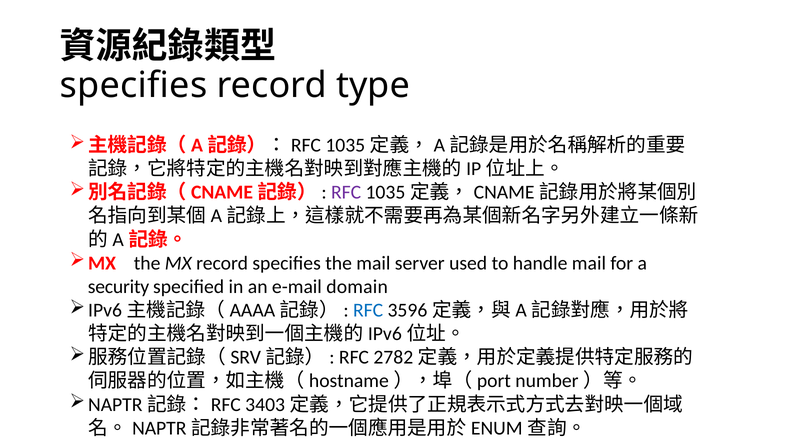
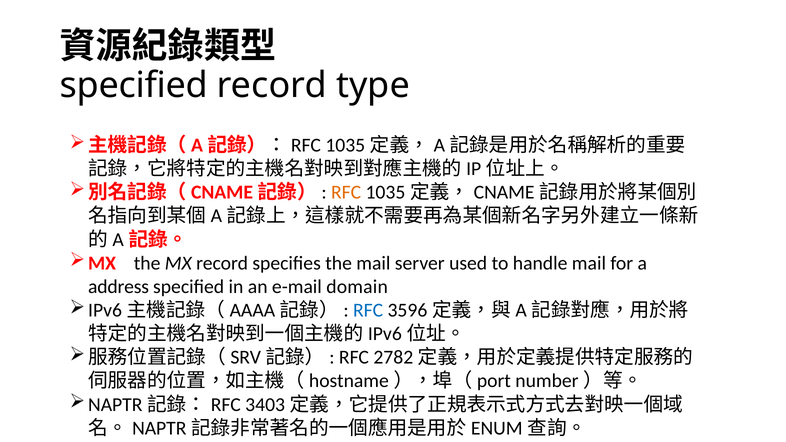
specifies: specifies -> specified (134, 85)
RFC colour: purple -> orange (346, 192)
security: security -> address (119, 287)
